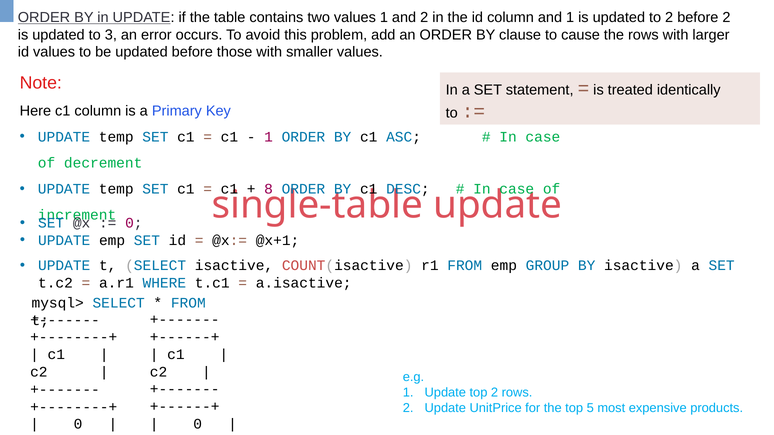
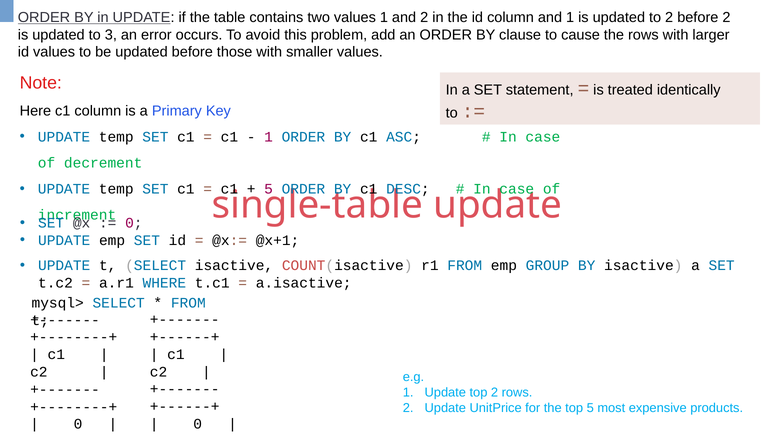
8: 8 -> 5 (269, 189)
